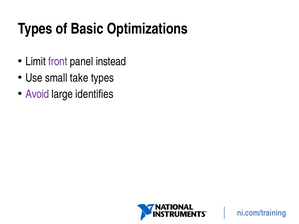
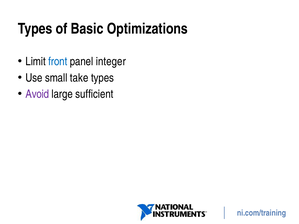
front colour: purple -> blue (58, 62)
instead: instead -> integer (111, 62)
identifies: identifies -> sufficient (94, 94)
